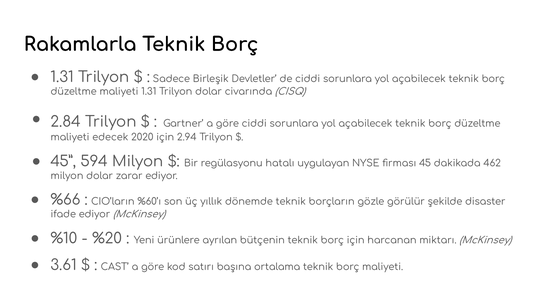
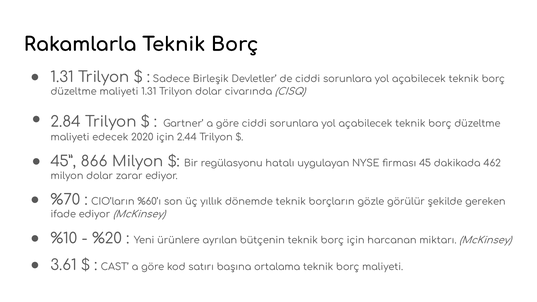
2.94: 2.94 -> 2.44 (187, 137)
594: 594 -> 866 (94, 162)
%66: %66 -> %70 (65, 200)
disaster: disaster -> gereken (485, 202)
